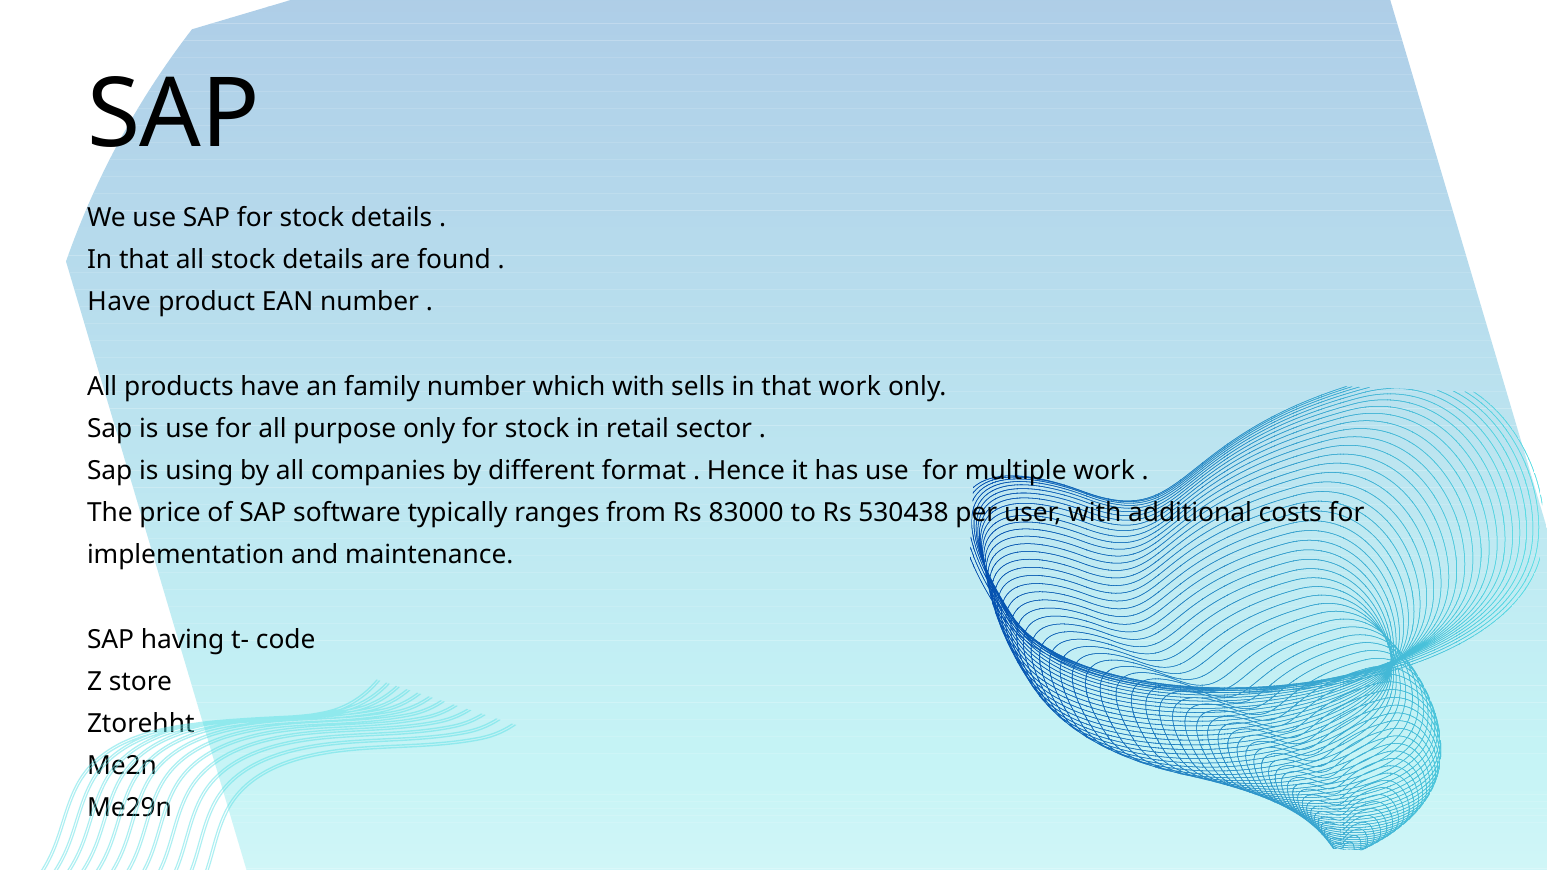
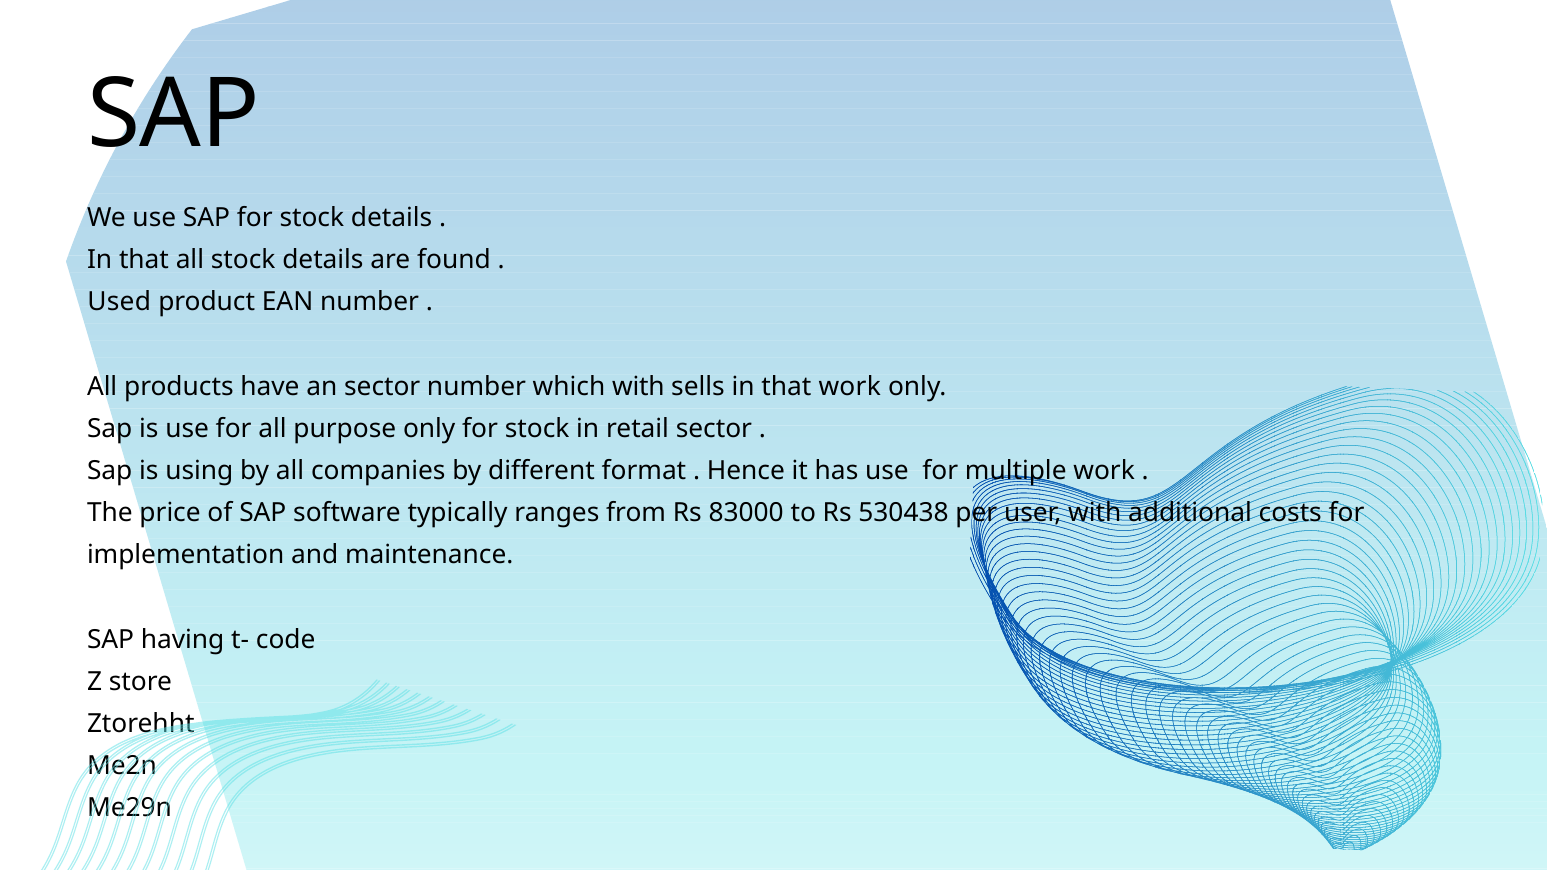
Have: Have -> Used (119, 302)
an family: family -> sector (382, 387)
